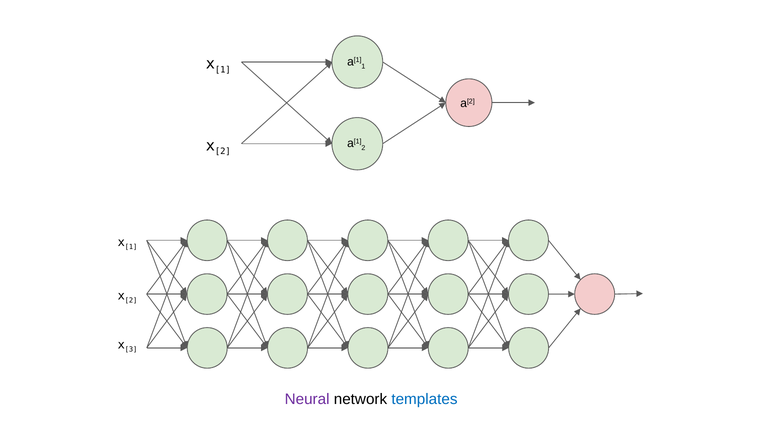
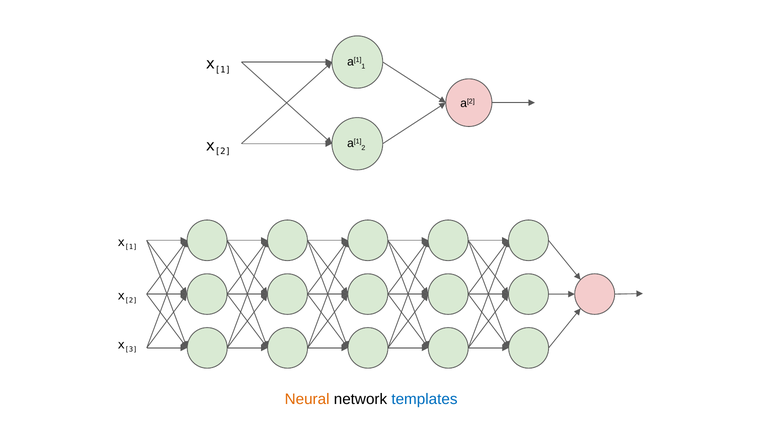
Neural colour: purple -> orange (307, 400)
